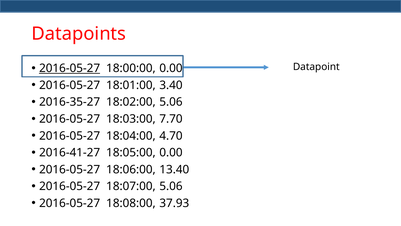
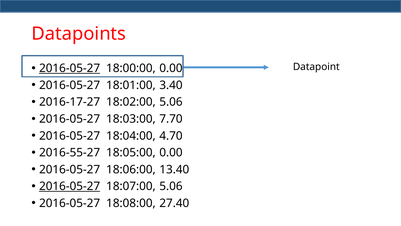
2016-35-27: 2016-35-27 -> 2016-17-27 (70, 102)
2016-41-27: 2016-41-27 -> 2016-55-27 (70, 152)
2016-05-27 underline: none -> present (70, 186)
37.93: 37.93 -> 27.40 (174, 203)
